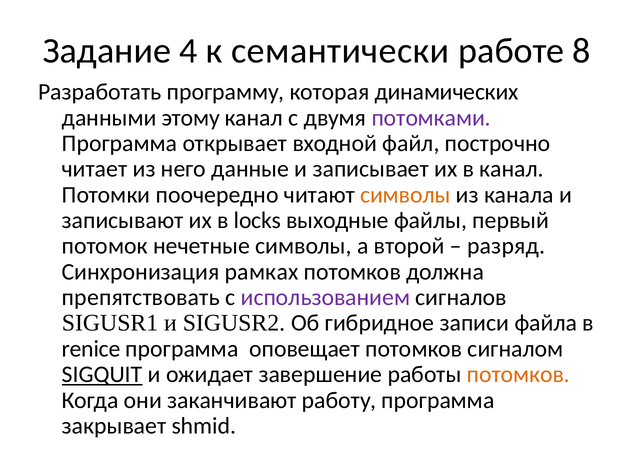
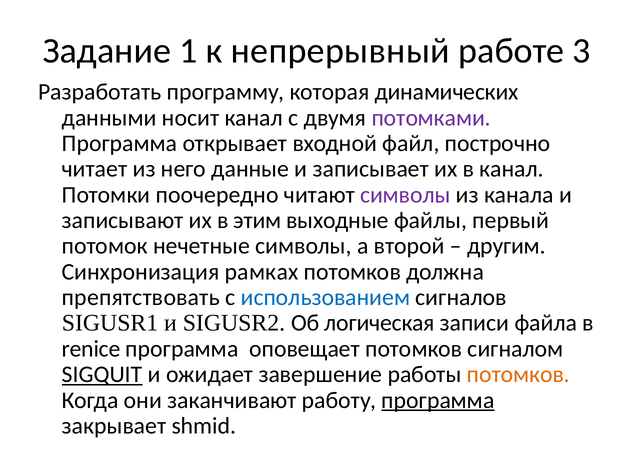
4: 4 -> 1 (188, 51)
семантически: семантически -> непрерывный (340, 51)
8: 8 -> 3 (582, 51)
этому: этому -> носит (191, 118)
символы colour: orange -> purple (405, 195)
locks: locks -> этим (257, 221)
разряд: разряд -> другим (506, 246)
использованием colour: purple -> blue (325, 298)
гибридное: гибридное -> логическая (380, 323)
программа underline: none -> present (438, 401)
